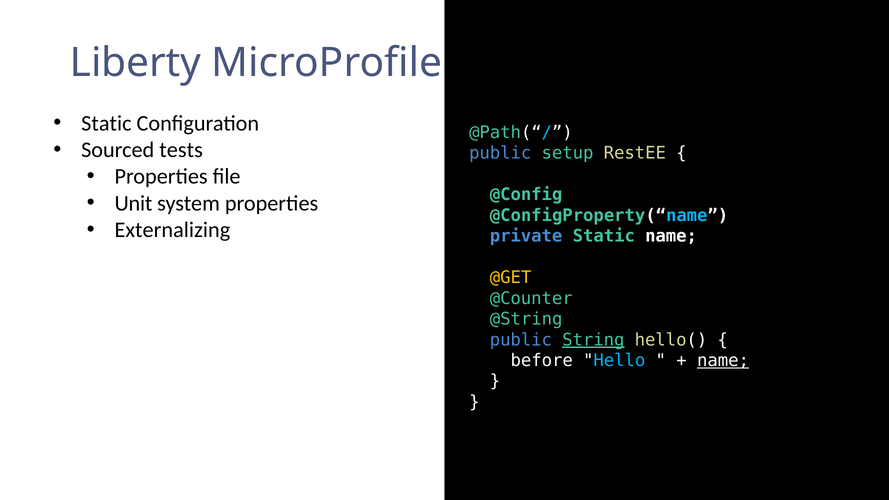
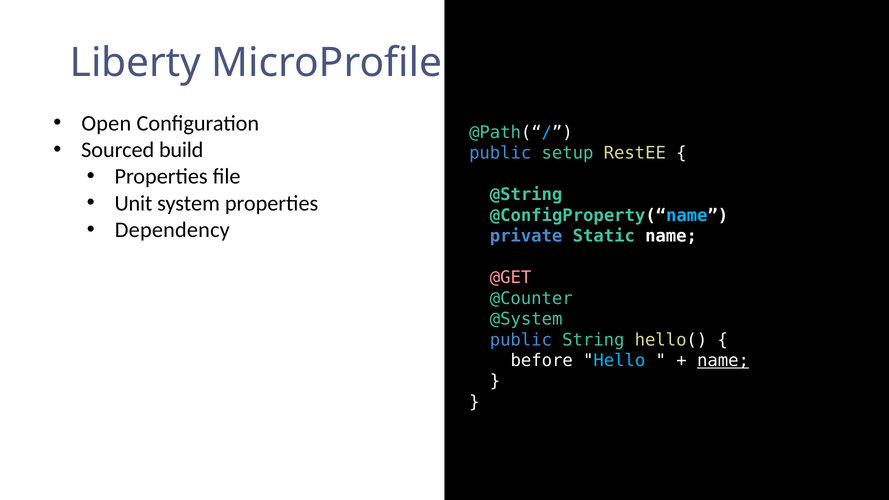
Static: Static -> Open (106, 123)
tests: tests -> build (181, 150)
@Config: @Config -> @String (526, 195)
Externalizing: Externalizing -> Dependency (172, 230)
@GET colour: yellow -> pink (511, 278)
@String: @String -> @System (526, 319)
String underline: present -> none (593, 340)
